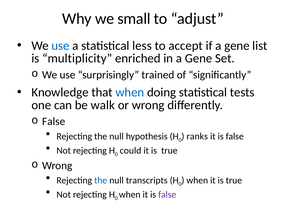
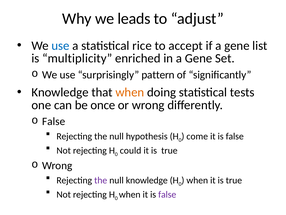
small: small -> leads (134, 19)
less: less -> rice (142, 46)
trained: trained -> pattern (158, 75)
when colour: blue -> orange (130, 92)
walk: walk -> once (103, 105)
ranks: ranks -> come (197, 136)
the colour: blue -> purple (101, 180)
null transcripts: transcripts -> knowledge (147, 180)
